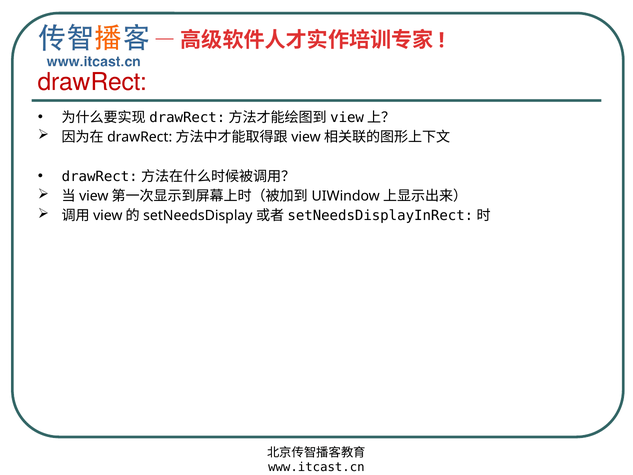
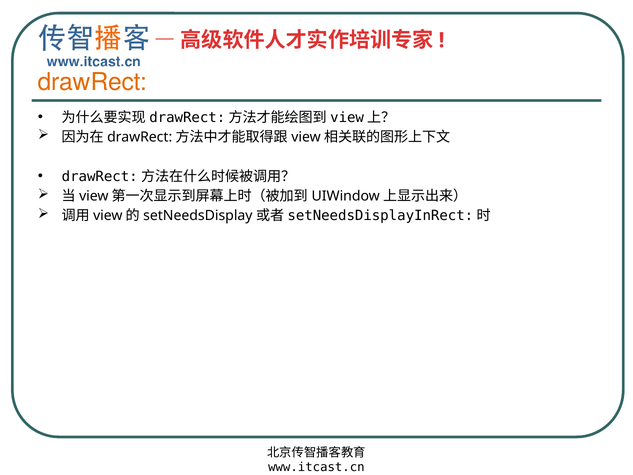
drawRect colour: red -> orange (93, 82)
